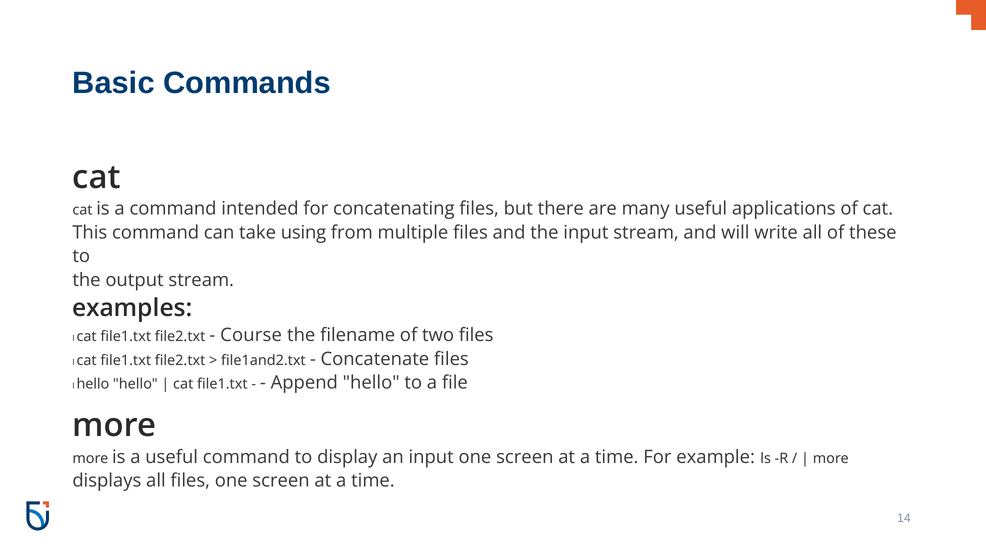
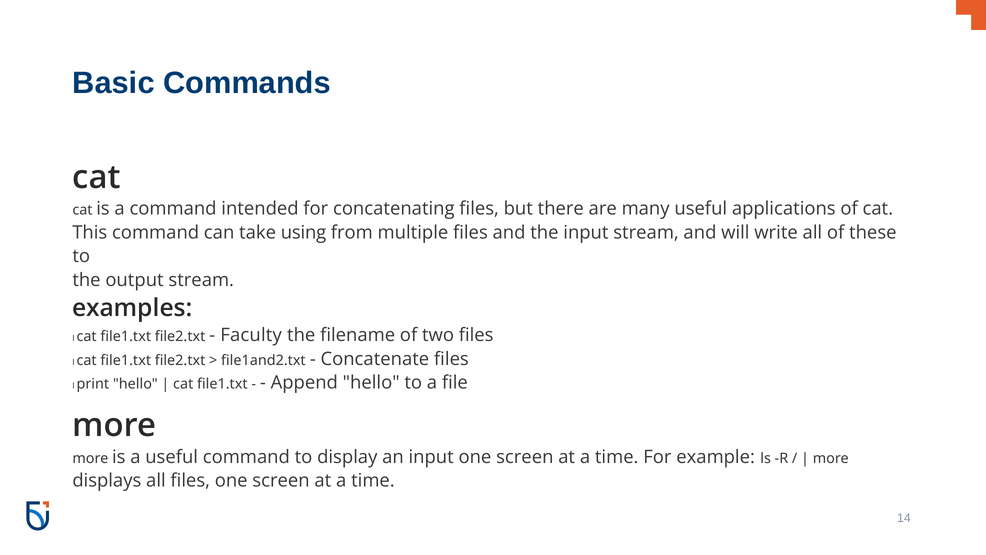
Course: Course -> Faculty (251, 335)
l hello: hello -> print (93, 384)
